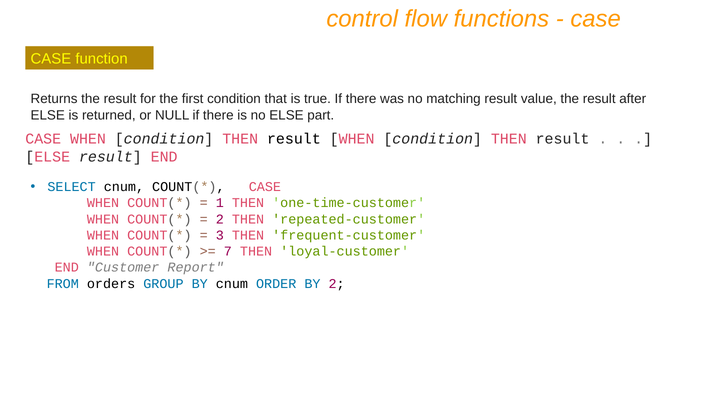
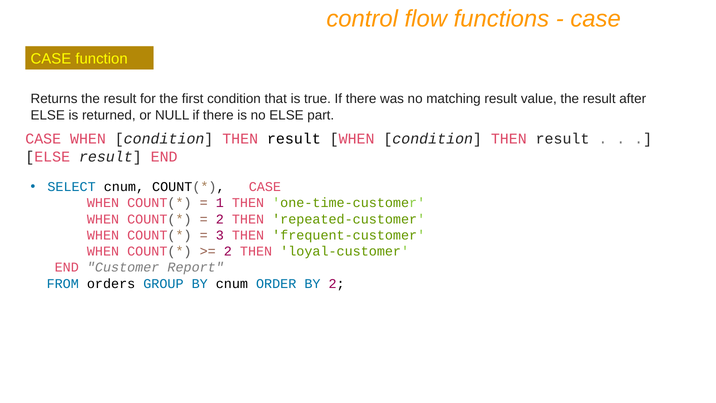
7: 7 -> 2 (228, 251)
